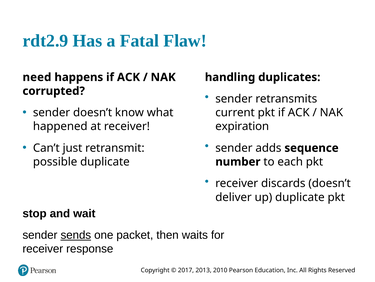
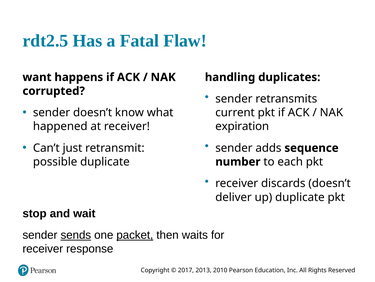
t2.9: t2.9 -> t2.5 (54, 41)
need: need -> want (37, 77)
packet underline: none -> present (135, 235)
